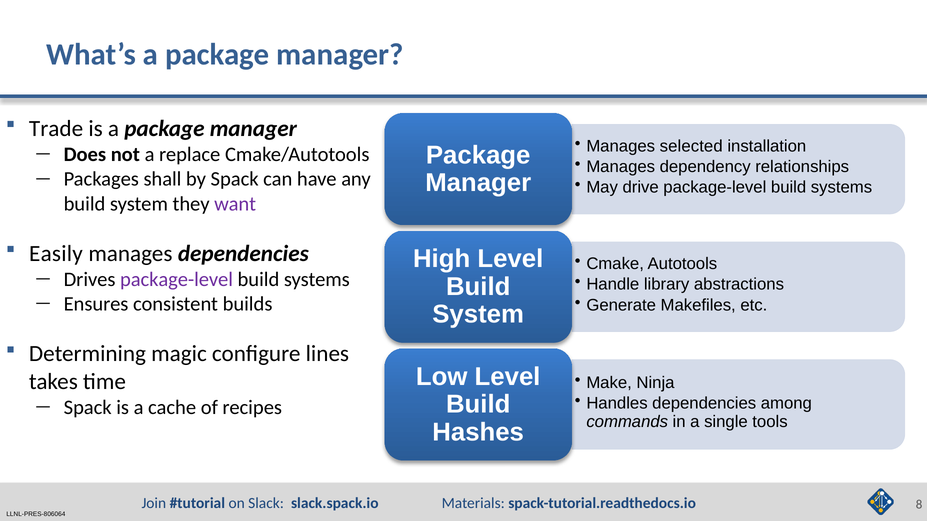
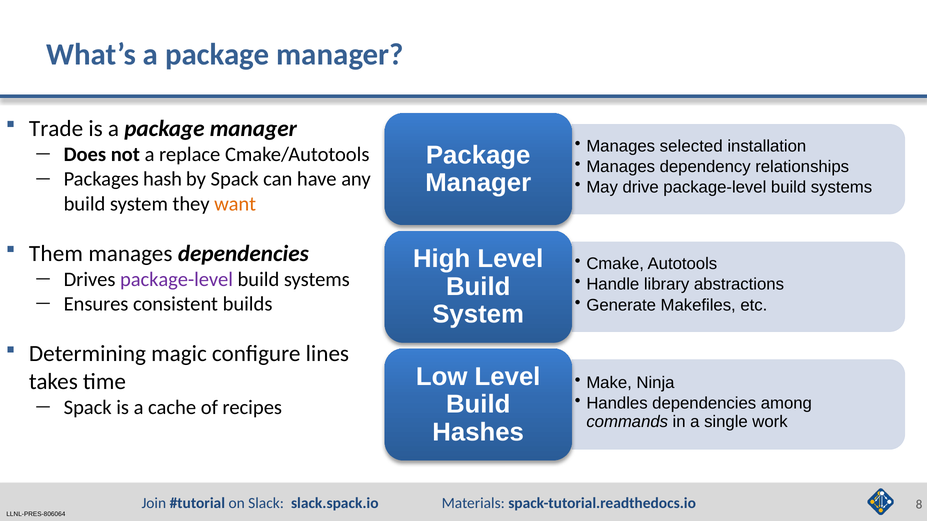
shall: shall -> hash (163, 179)
want colour: purple -> orange (235, 204)
Easily: Easily -> Them (56, 254)
tools: tools -> work (770, 422)
